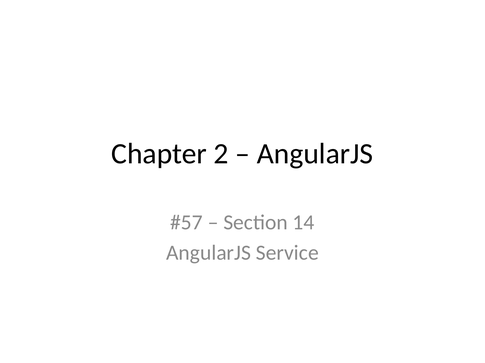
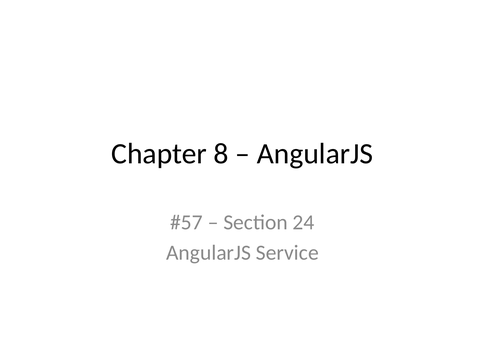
2: 2 -> 8 (221, 154)
14: 14 -> 24 (304, 223)
